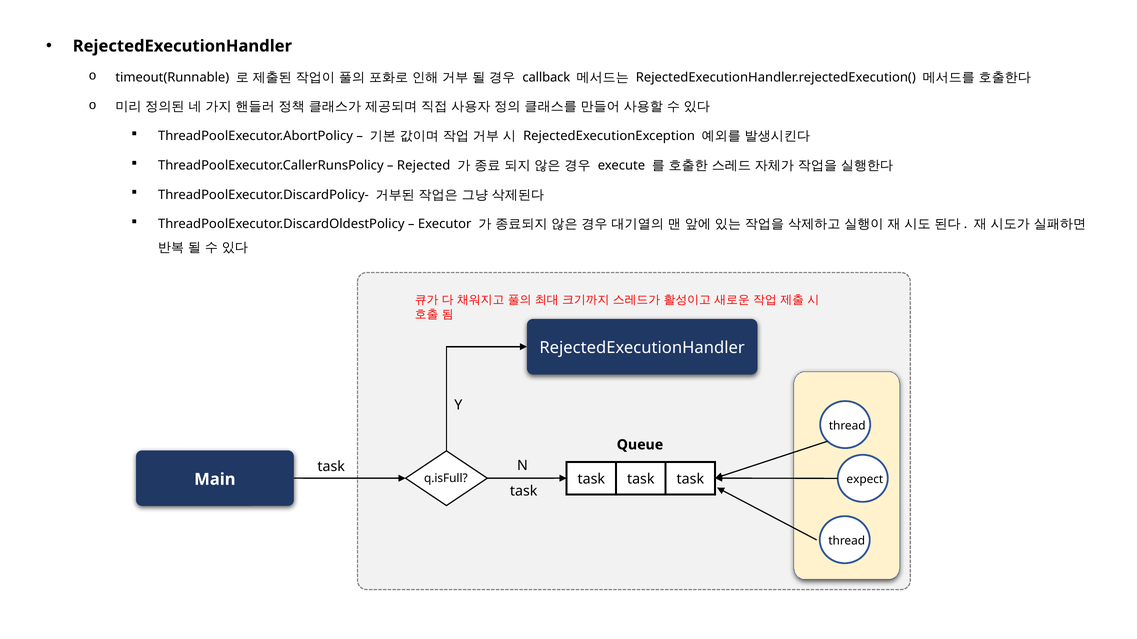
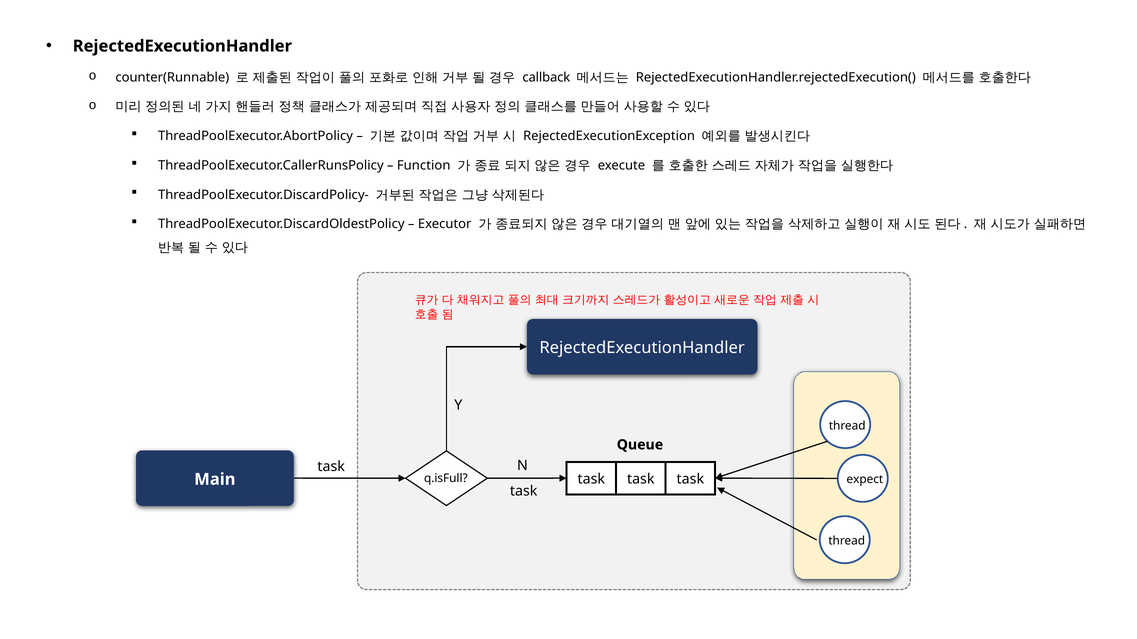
timeout(Runnable: timeout(Runnable -> counter(Runnable (172, 77)
Rejected: Rejected -> Function (424, 166)
